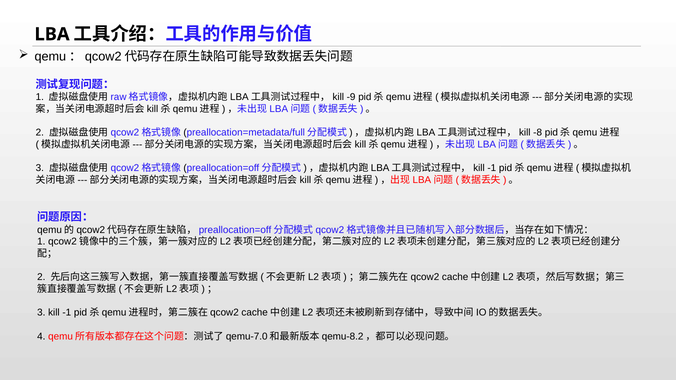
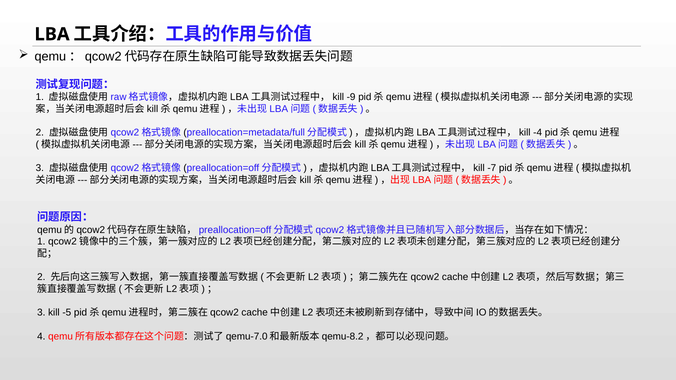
-8: -8 -> -4 (538, 133)
-1: -1 -> -7 (492, 168)
kill -1: -1 -> -5 (67, 313)
